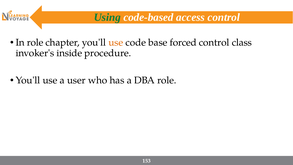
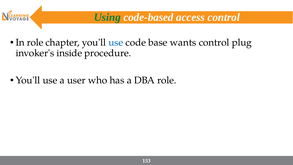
use colour: orange -> blue (116, 42)
forced: forced -> wants (183, 42)
class: class -> plug (242, 42)
